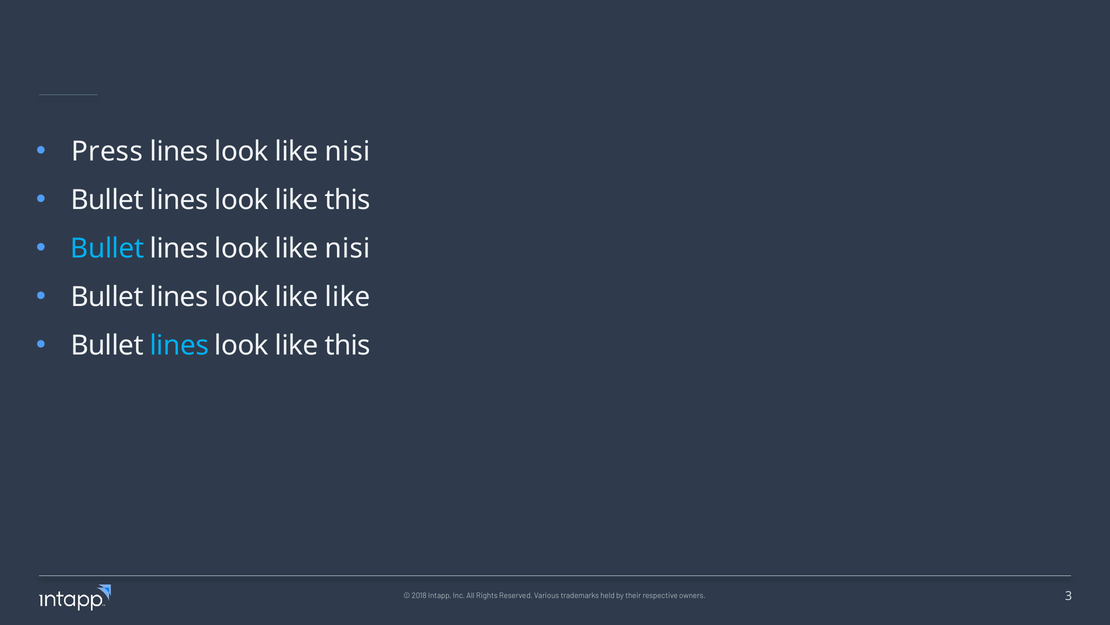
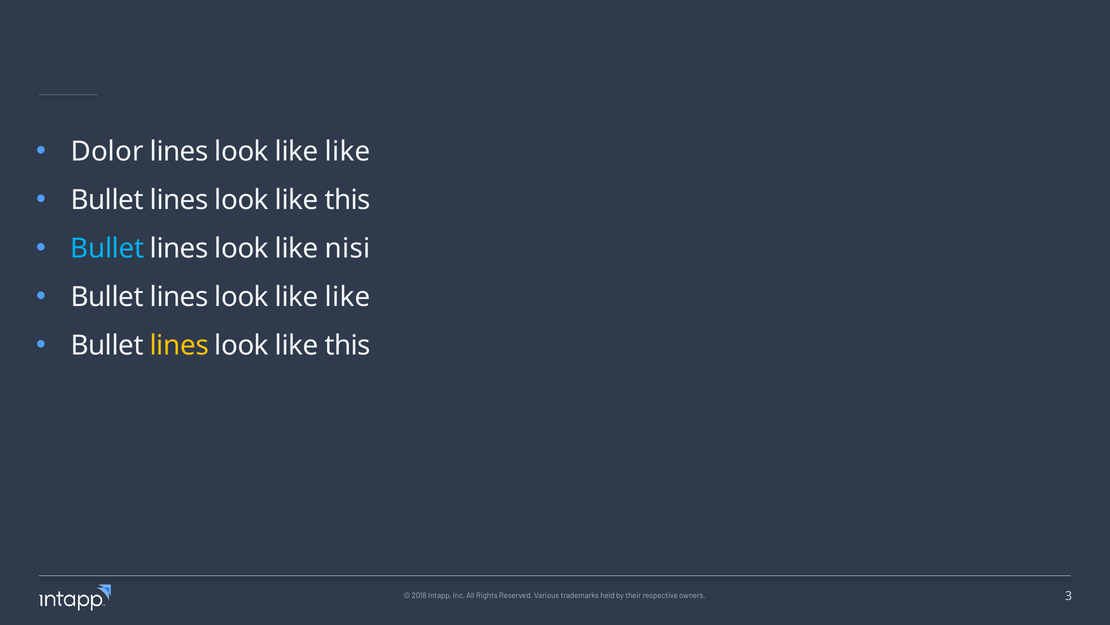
Press: Press -> Dolor (107, 151)
nisi: nisi -> like (348, 151)
lines colour: light blue -> yellow (179, 345)
